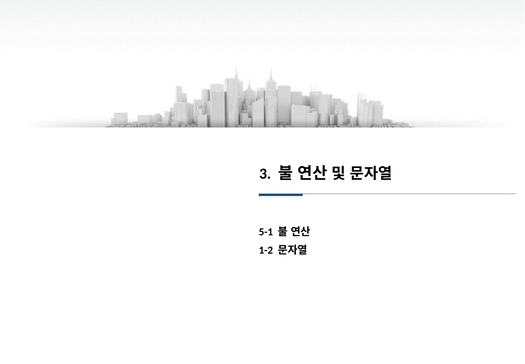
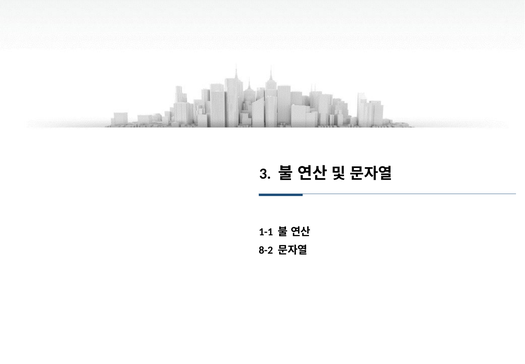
5-1: 5-1 -> 1-1 (266, 232)
1-2: 1-2 -> 8-2 (266, 250)
